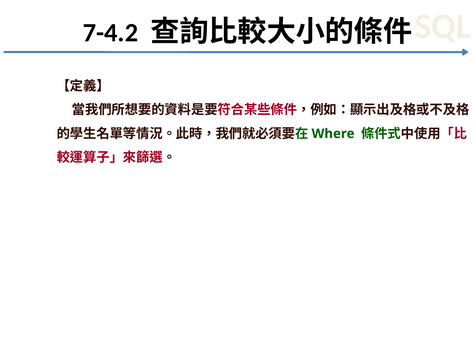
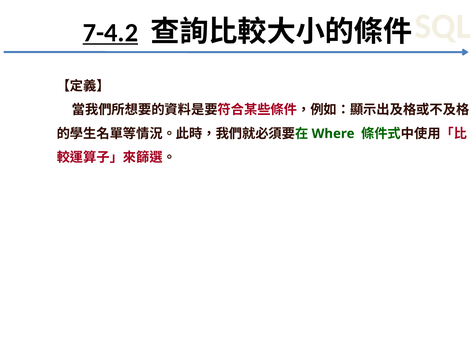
7-4.2 underline: none -> present (110, 33)
